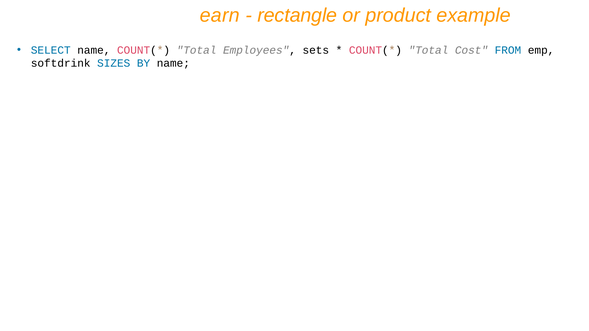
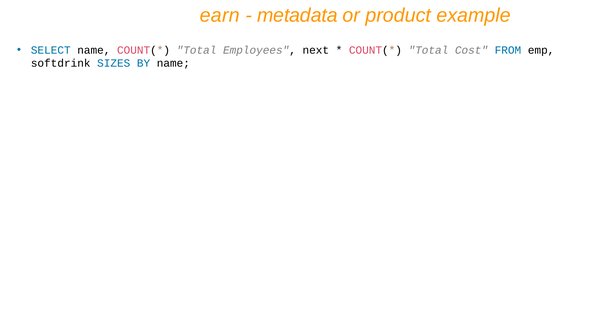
rectangle: rectangle -> metadata (297, 15)
sets: sets -> next (316, 50)
